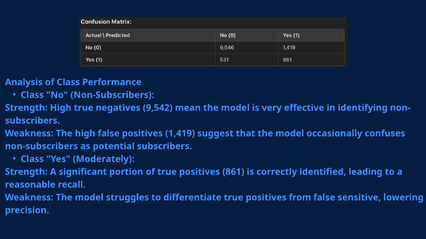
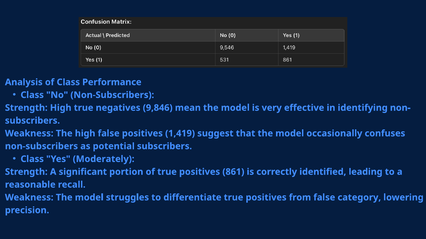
9,542: 9,542 -> 9,846 (158, 108)
sensitive: sensitive -> category (359, 198)
